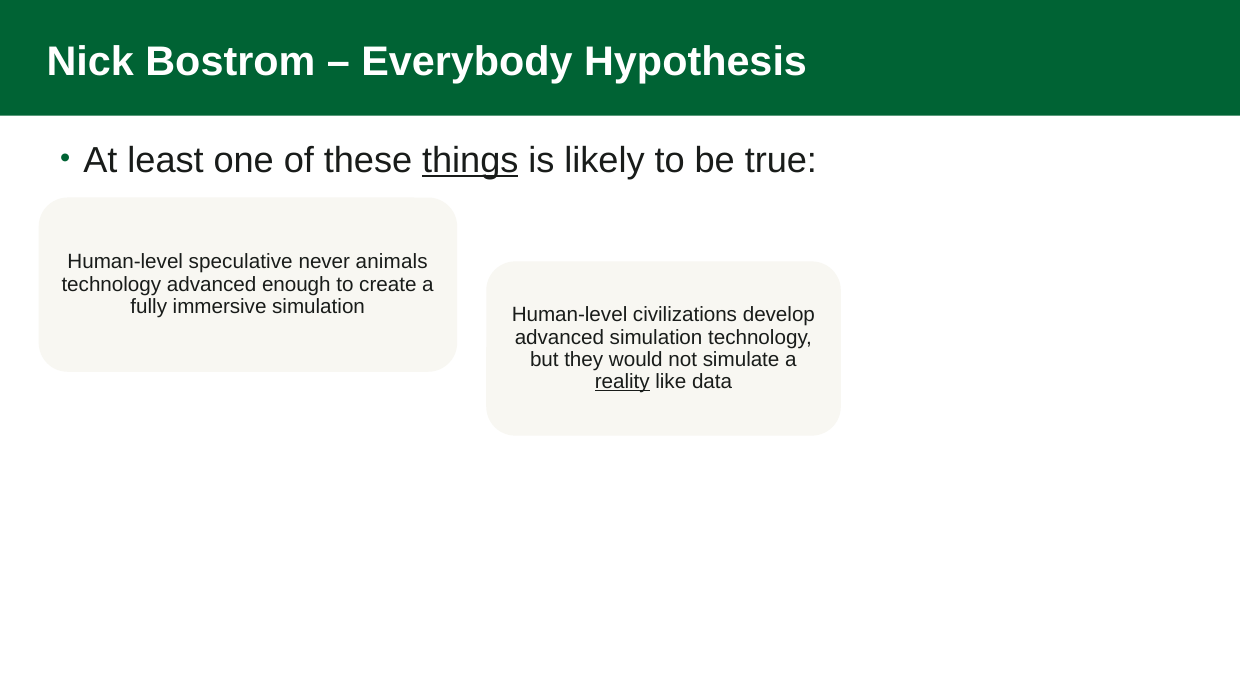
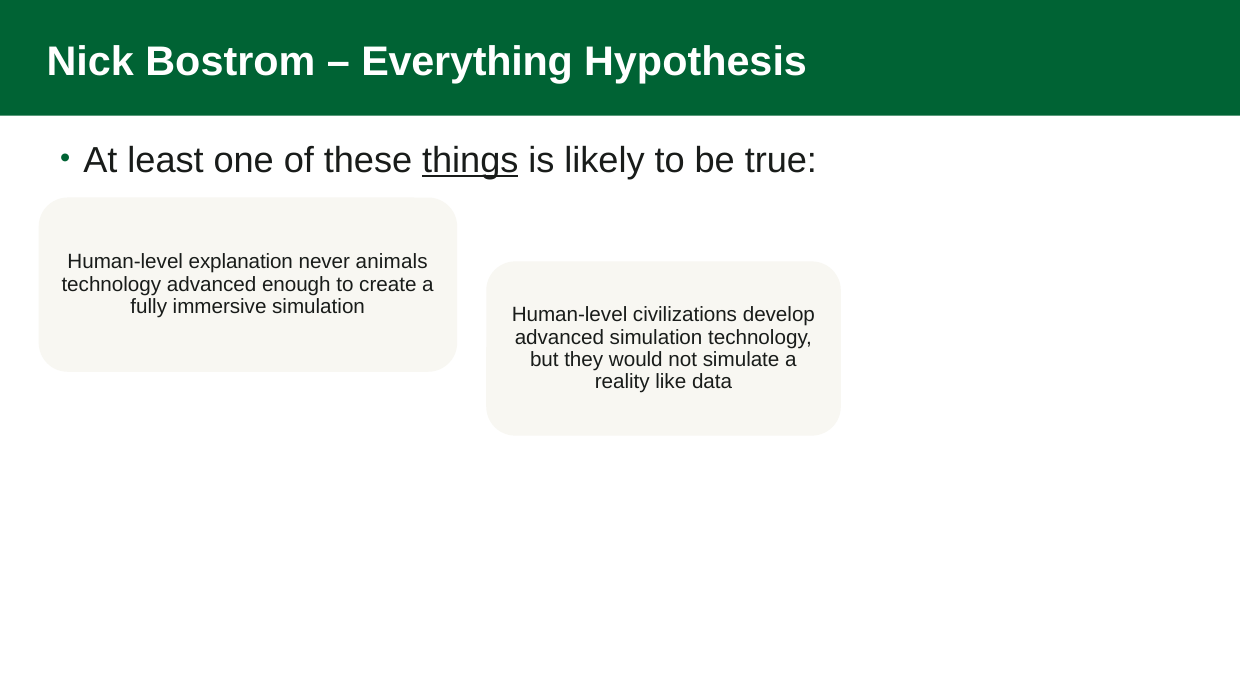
Everybody: Everybody -> Everything (467, 62)
speculative: speculative -> explanation (241, 262)
reality underline: present -> none (622, 382)
